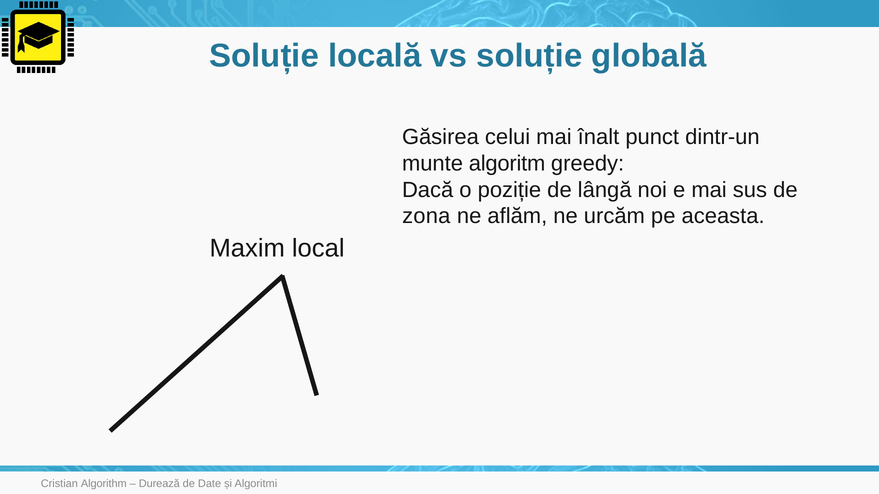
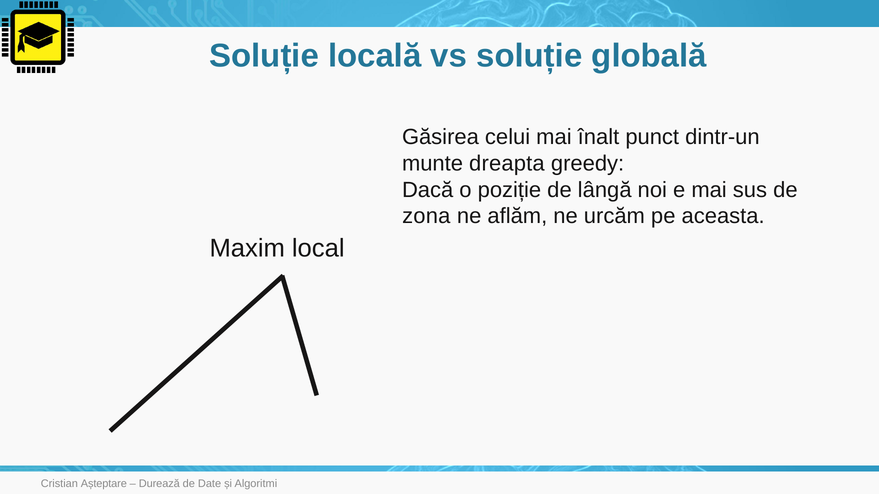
algoritm: algoritm -> dreapta (507, 164)
Algorithm: Algorithm -> Așteptare (104, 484)
